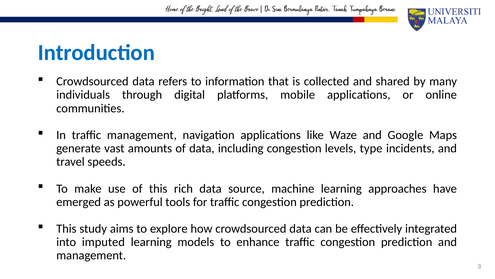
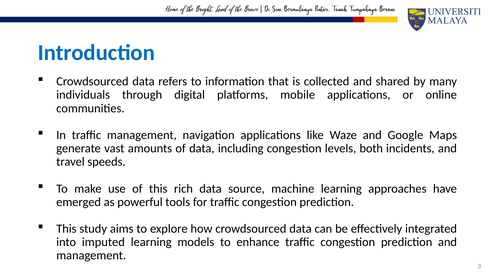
type: type -> both (371, 148)
